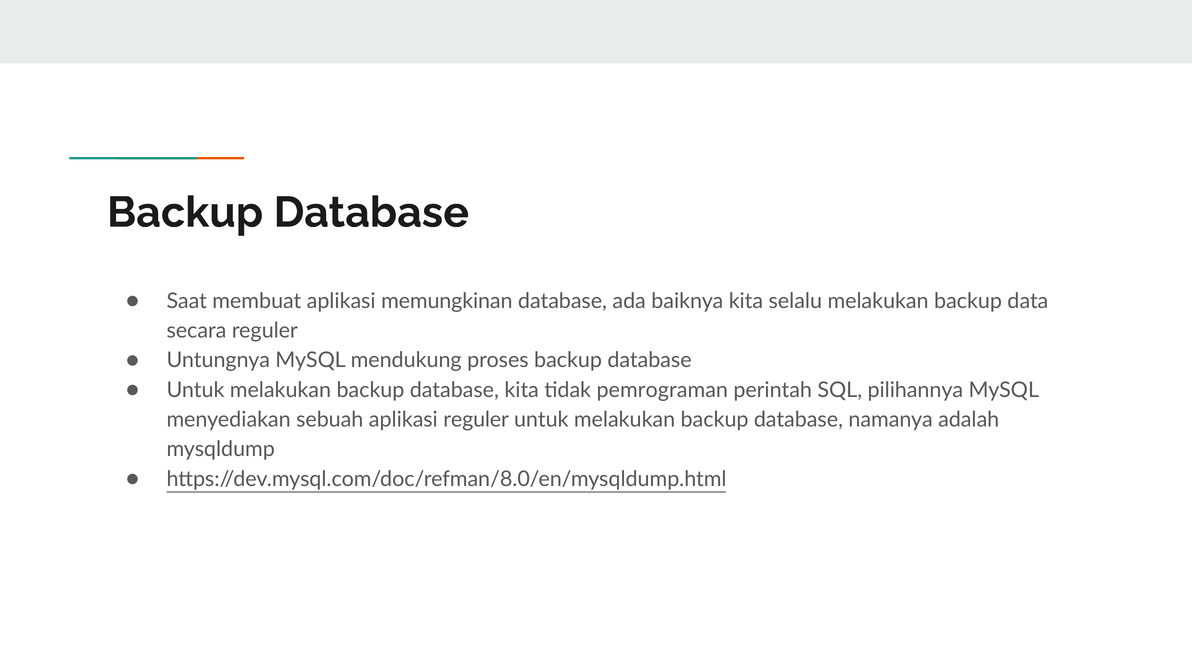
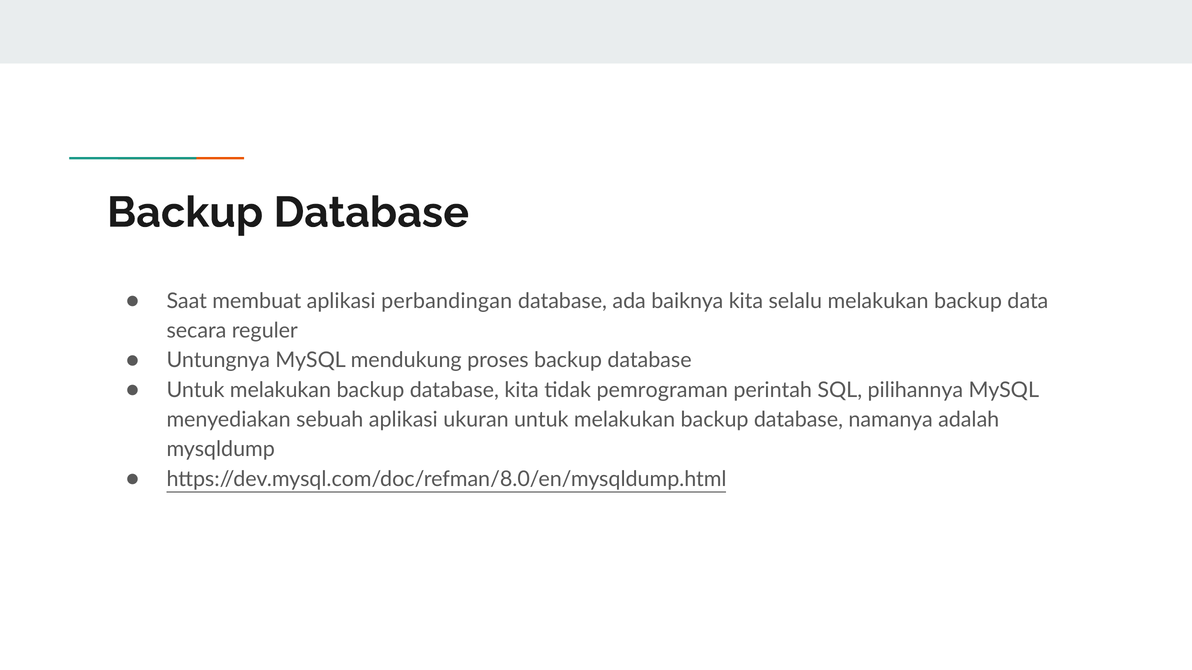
memungkinan: memungkinan -> perbandingan (447, 301)
aplikasi reguler: reguler -> ukuran (476, 420)
